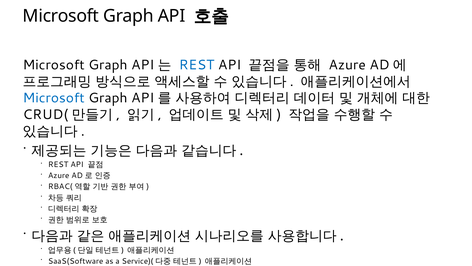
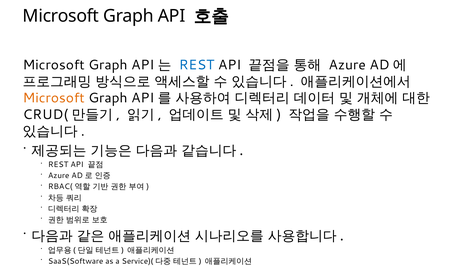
Microsoft colour: blue -> orange (54, 98)
